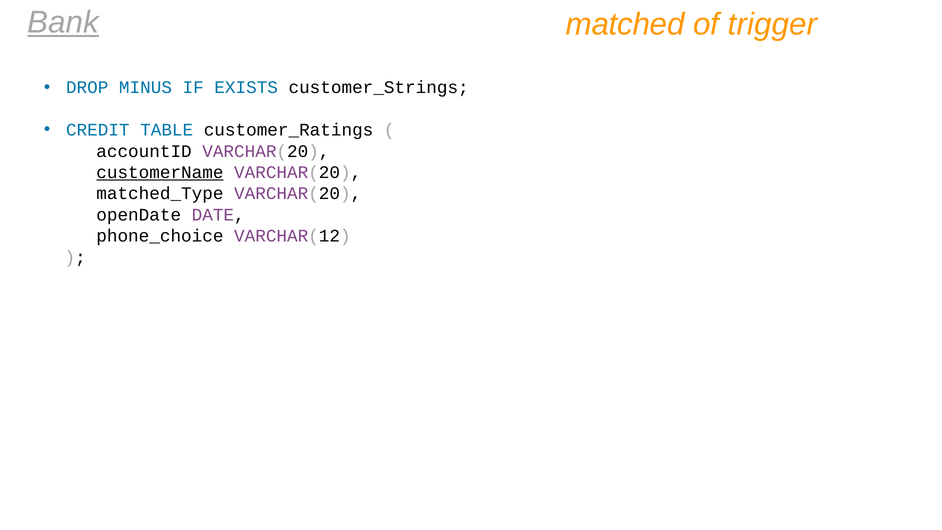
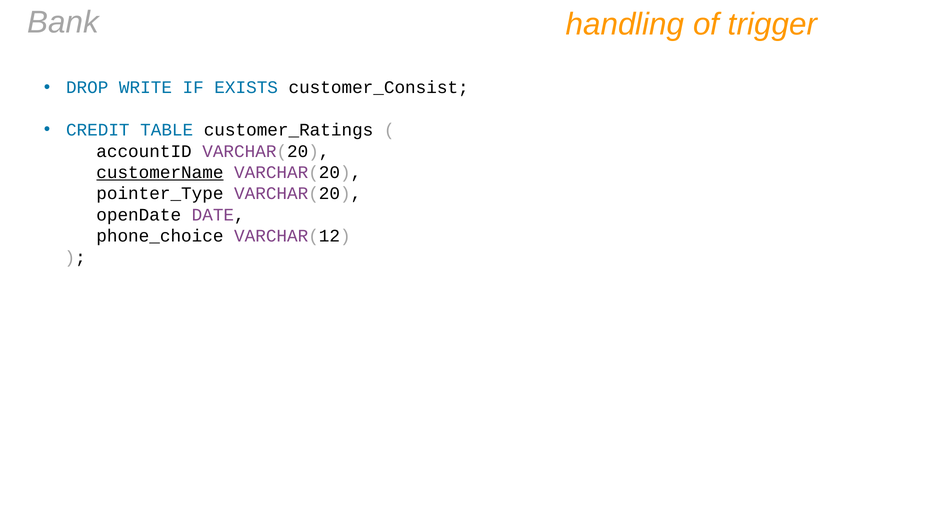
Bank underline: present -> none (63, 22)
matched: matched -> handling (625, 25)
MINUS: MINUS -> WRITE (145, 88)
customer_Strings: customer_Strings -> customer_Consist (379, 88)
matched_Type: matched_Type -> pointer_Type (160, 194)
